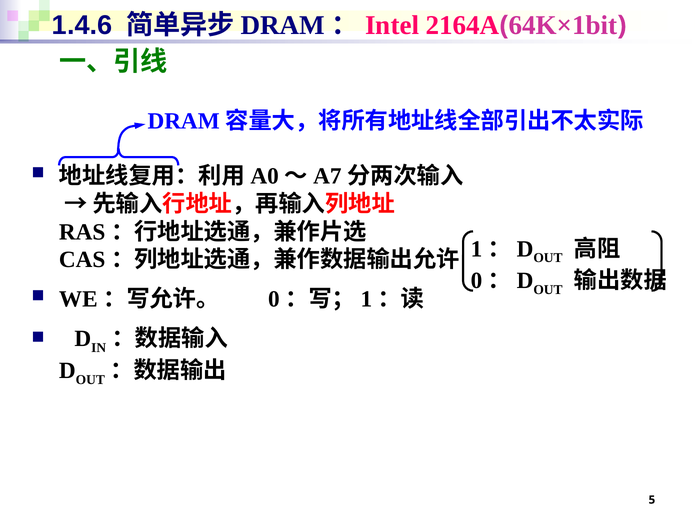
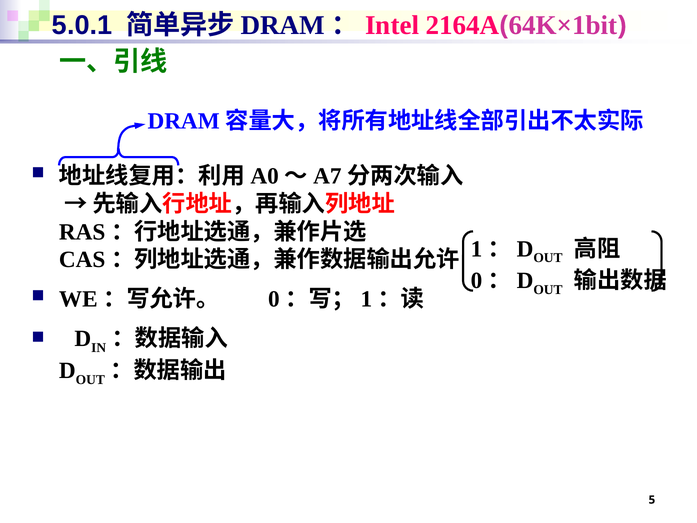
1.4.6: 1.4.6 -> 5.0.1 (82, 25)
